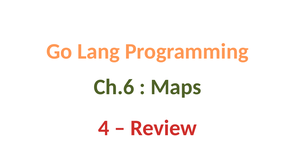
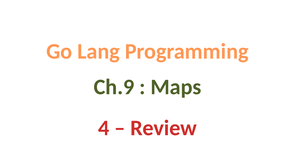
Ch.6: Ch.6 -> Ch.9 (114, 87)
